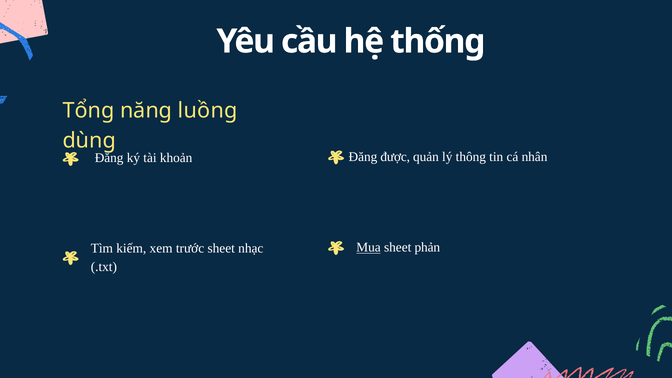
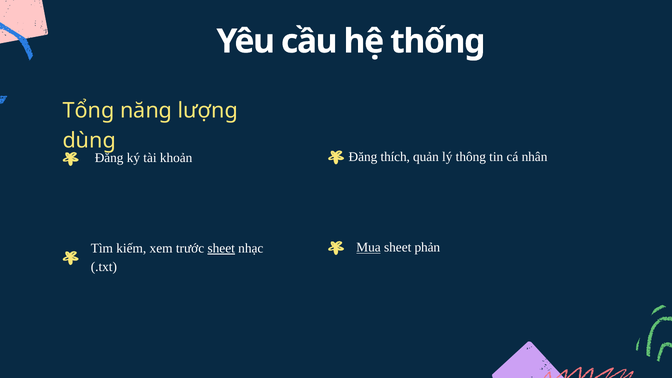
luồng: luồng -> lượng (208, 110)
được: được -> thích (395, 157)
sheet underline: none -> present (221, 248)
